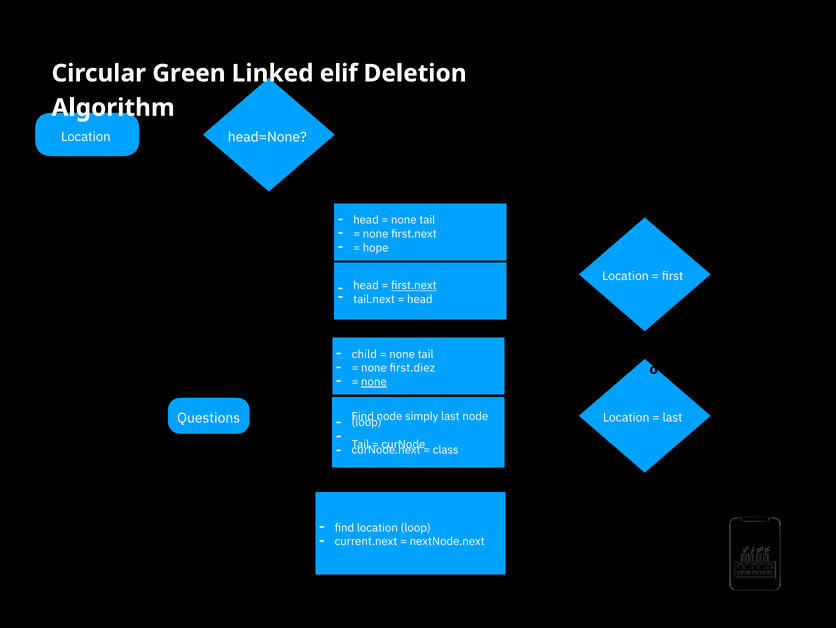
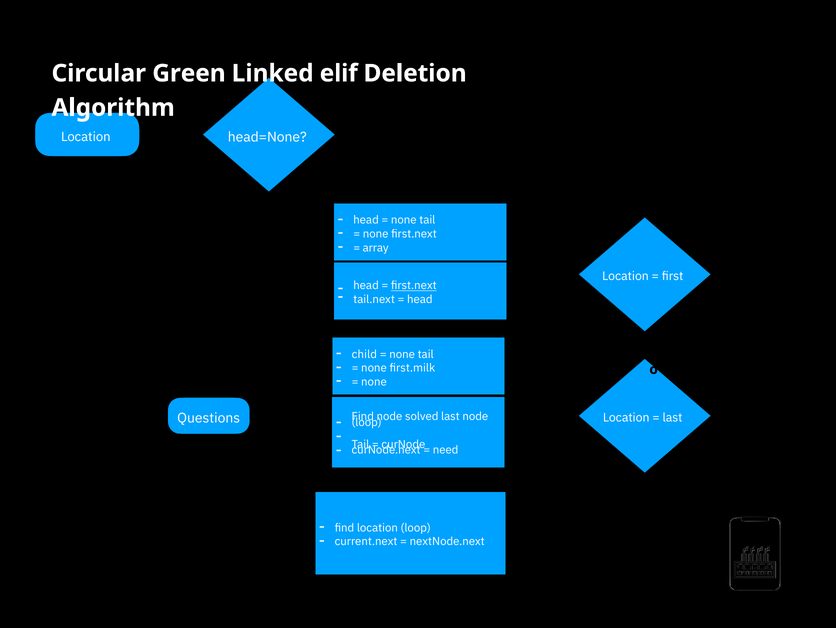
hope: hope -> array (376, 248)
ﬁrst.diez: ﬁrst.diez -> ﬁrst.milk (412, 368)
none underline: present -> none (374, 382)
simply: simply -> solved (422, 416)
class: class -> need (446, 450)
